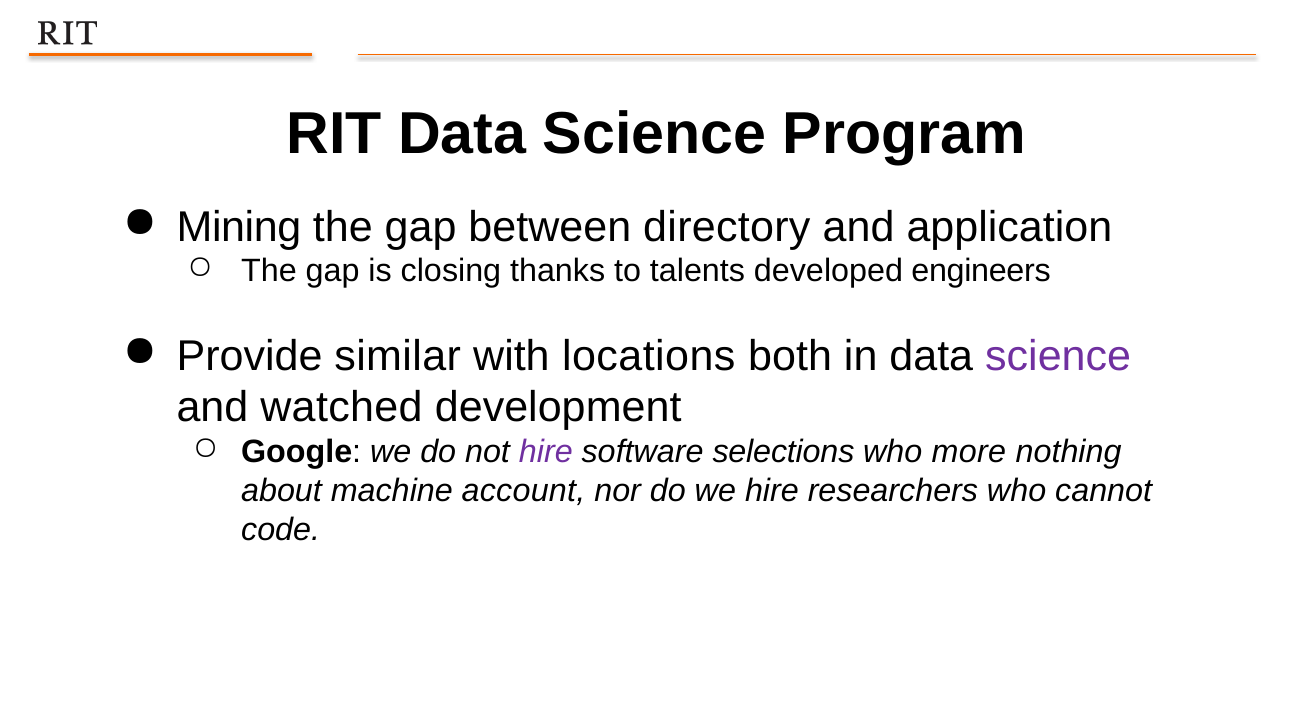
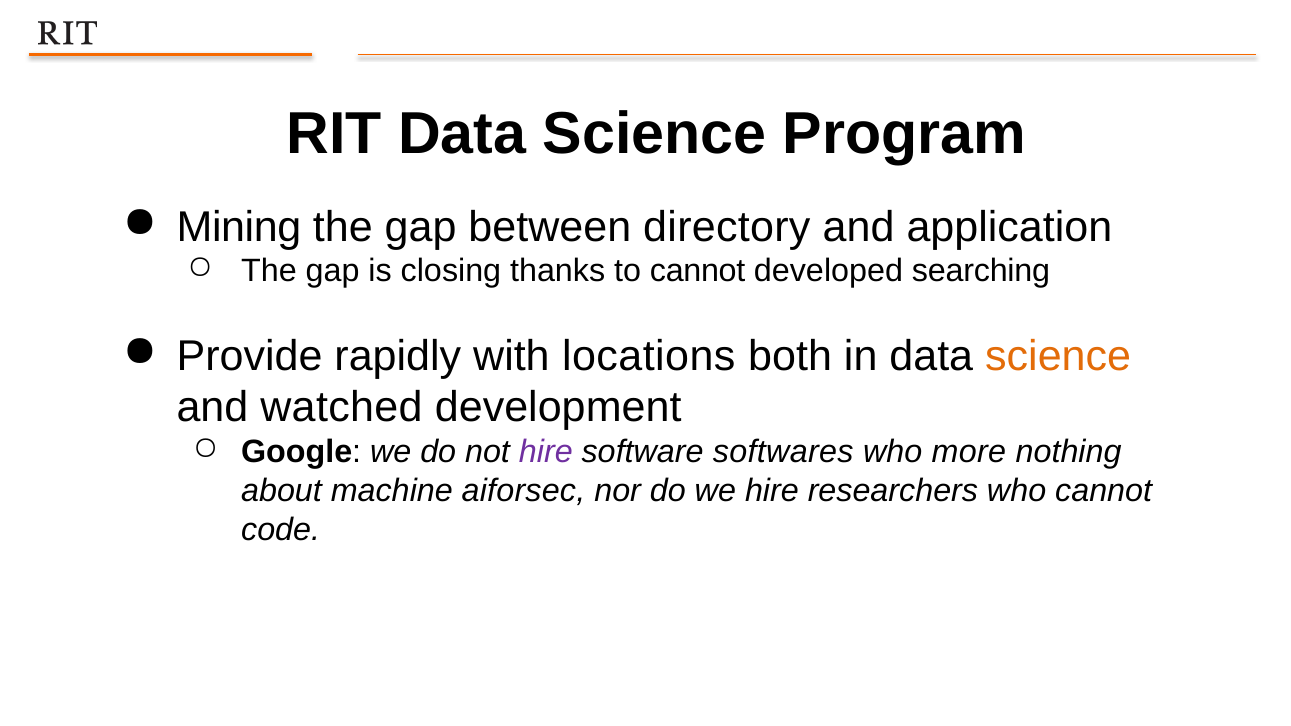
to talents: talents -> cannot (698, 271)
engineers: engineers -> searching (981, 271)
similar: similar -> rapidly (398, 356)
science colour: purple -> orange (1058, 356)
selections: selections -> softwares (783, 452)
account: account -> aiforsec (523, 491)
